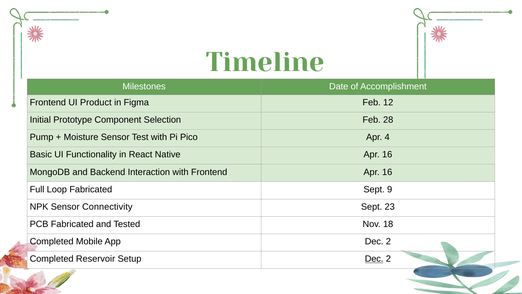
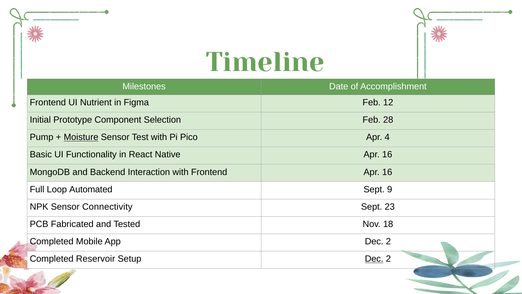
Product: Product -> Nutrient (96, 102)
Moisture underline: none -> present (81, 137)
Loop Fabricated: Fabricated -> Automated (91, 189)
